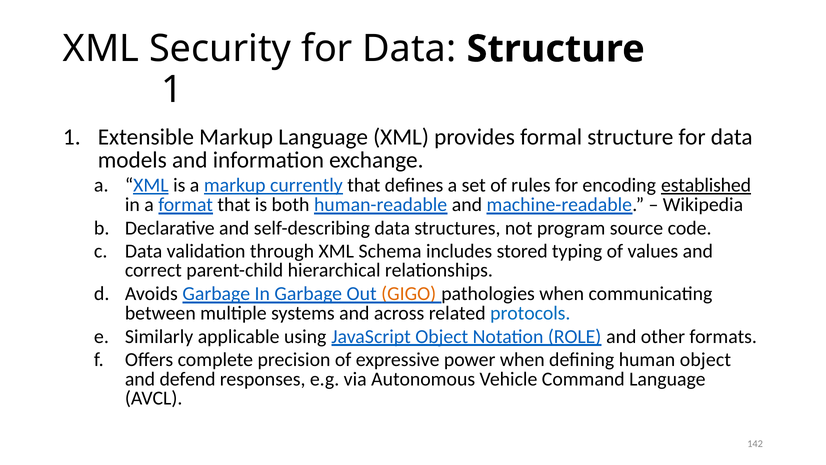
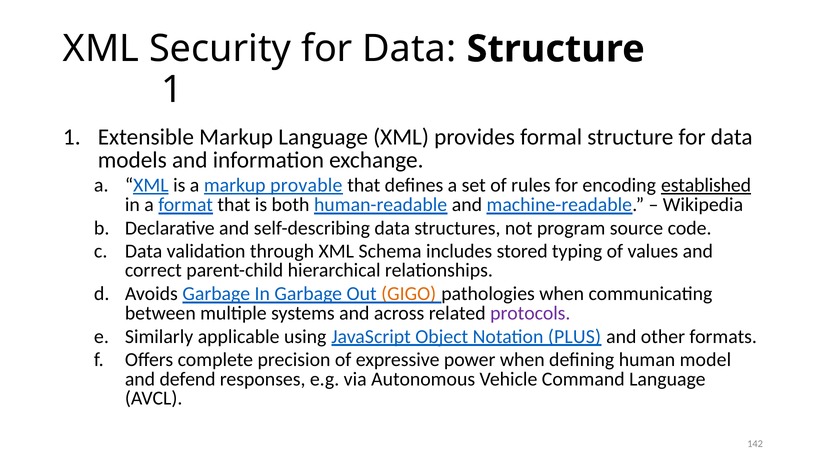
currently: currently -> provable (306, 185)
protocols colour: blue -> purple (530, 313)
ROLE: ROLE -> PLUS (574, 336)
human object: object -> model (705, 359)
